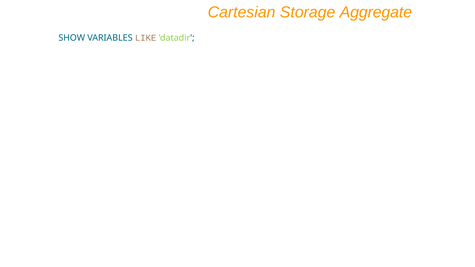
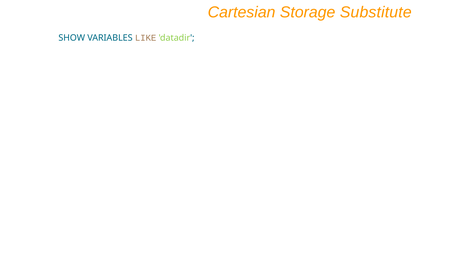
Aggregate: Aggregate -> Substitute (376, 12)
